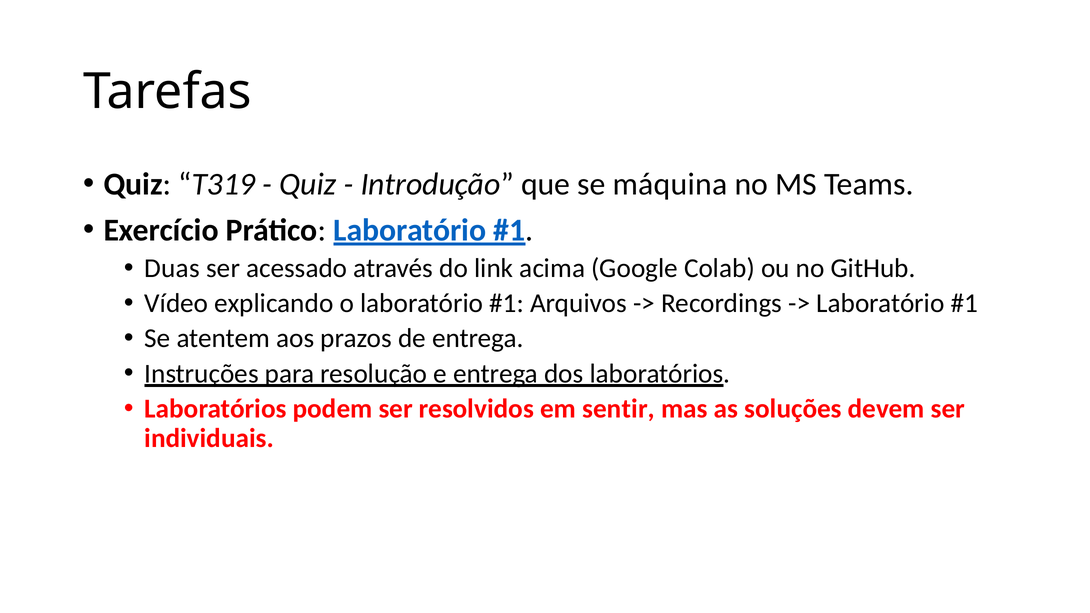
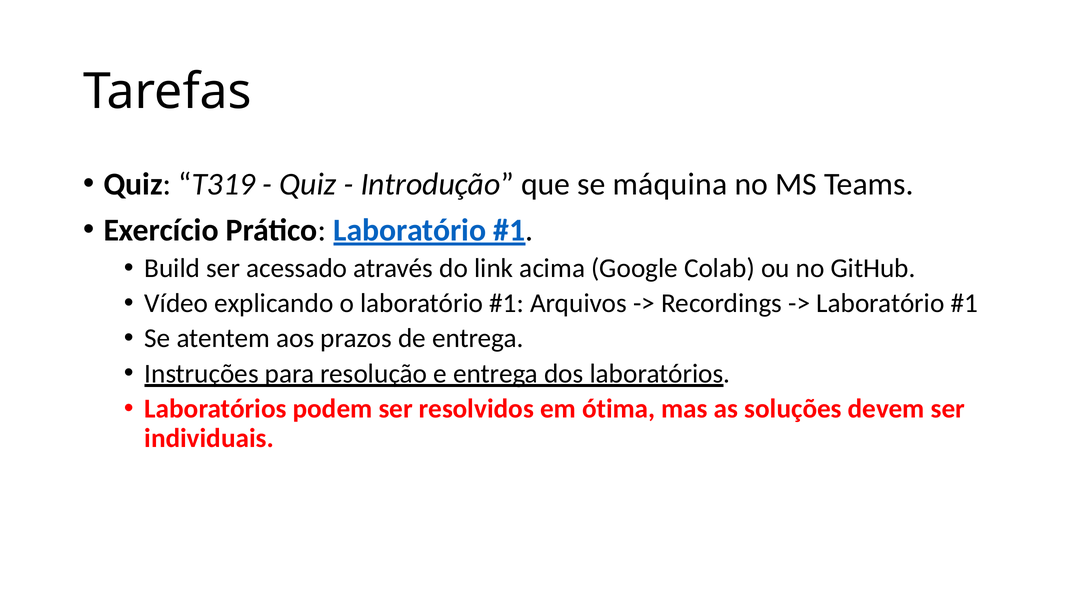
Duas: Duas -> Build (172, 268)
sentir: sentir -> ótima (619, 409)
